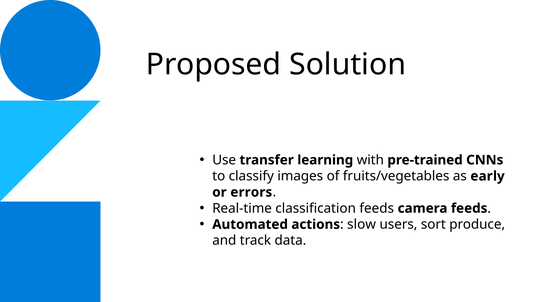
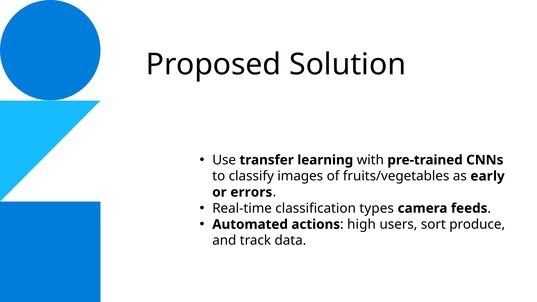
classification feeds: feeds -> types (377, 208)
slow: slow -> high (361, 224)
